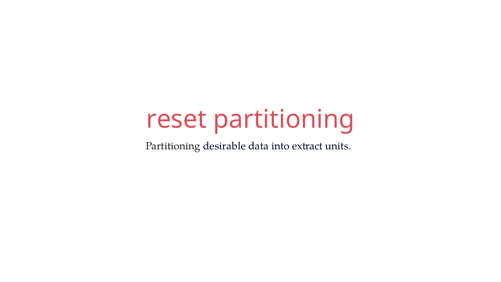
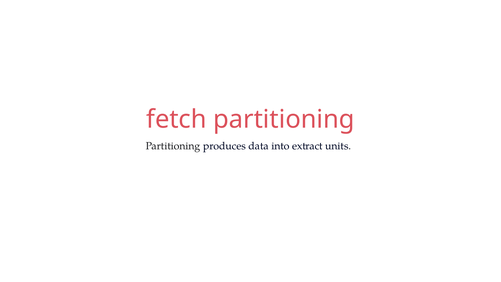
reset: reset -> fetch (176, 119)
desirable: desirable -> produces (225, 146)
